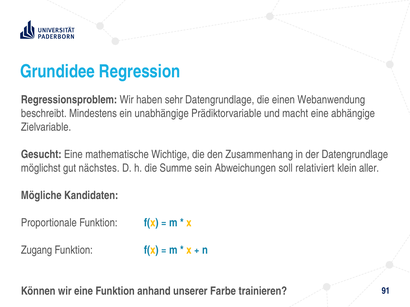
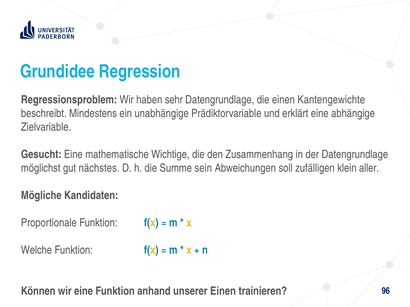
Webanwendung: Webanwendung -> Kantengewichte (331, 100)
macht: macht -> erklärt (295, 114)
relativiert: relativiert -> zufälligen (315, 168)
Zugang: Zugang -> Welche (36, 250)
unserer Farbe: Farbe -> Einen (223, 291)
91: 91 -> 96 (386, 291)
